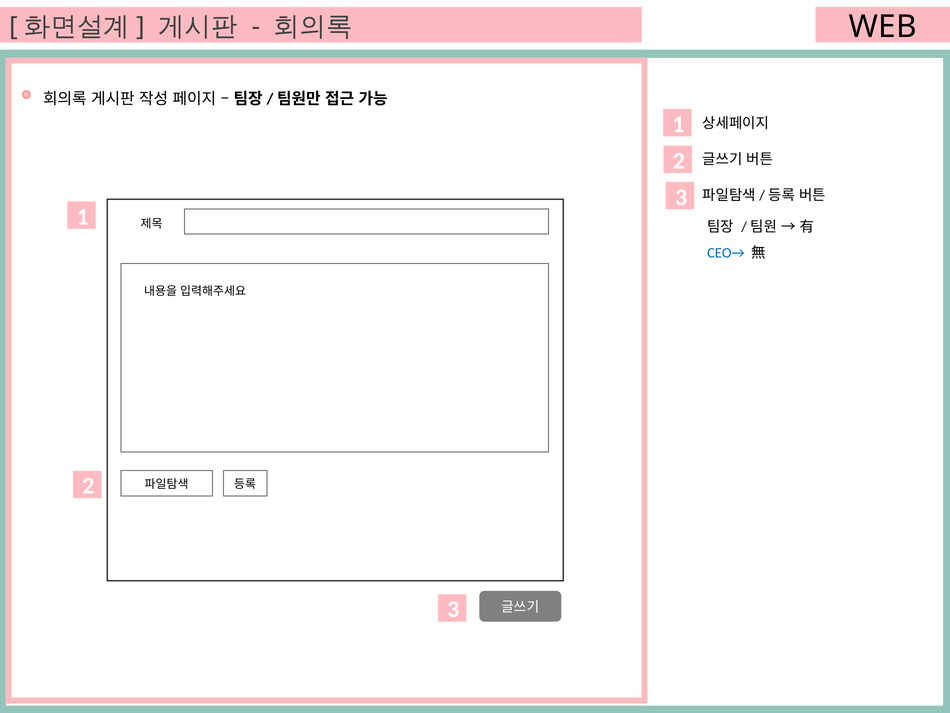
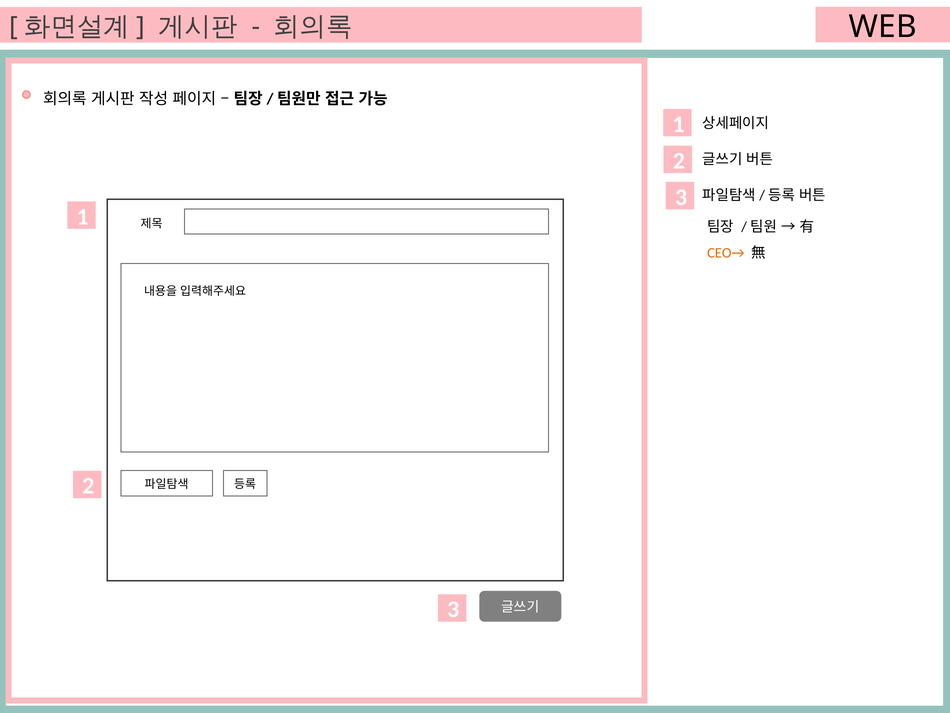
CEO→ colour: blue -> orange (726, 253)
